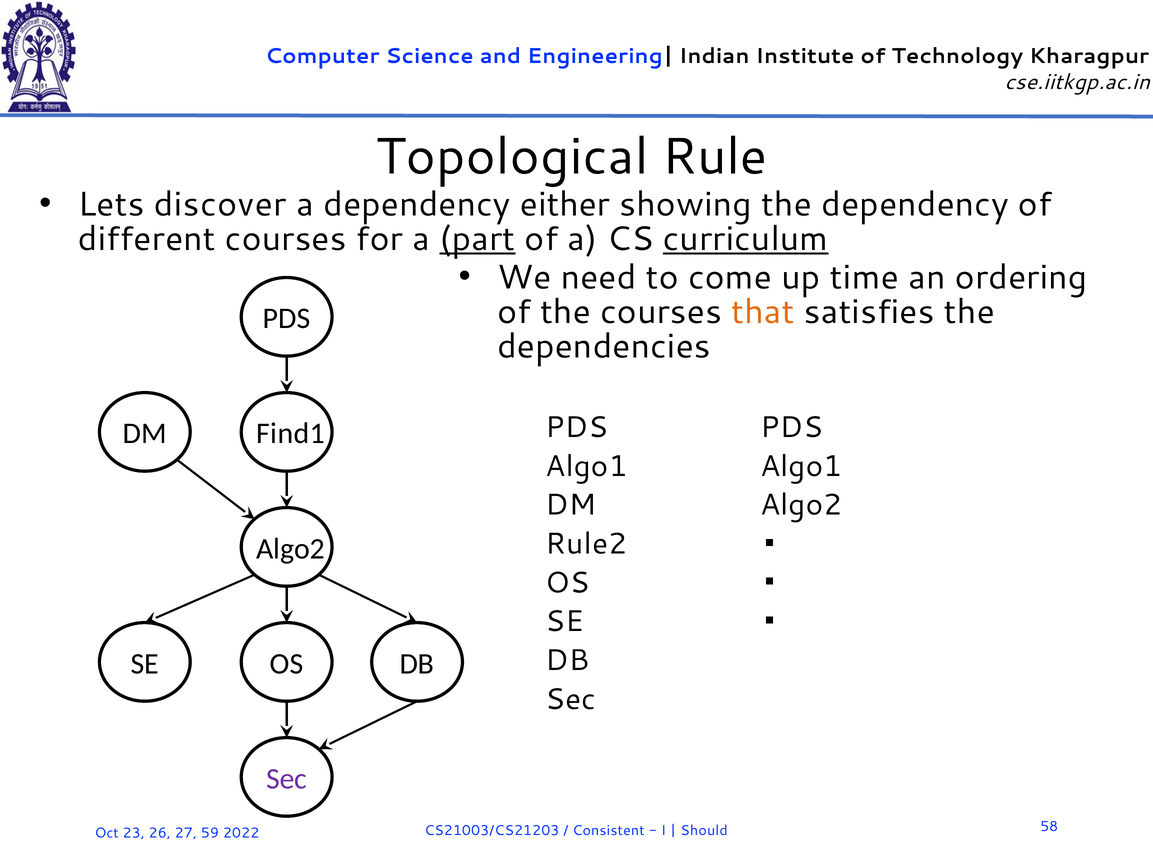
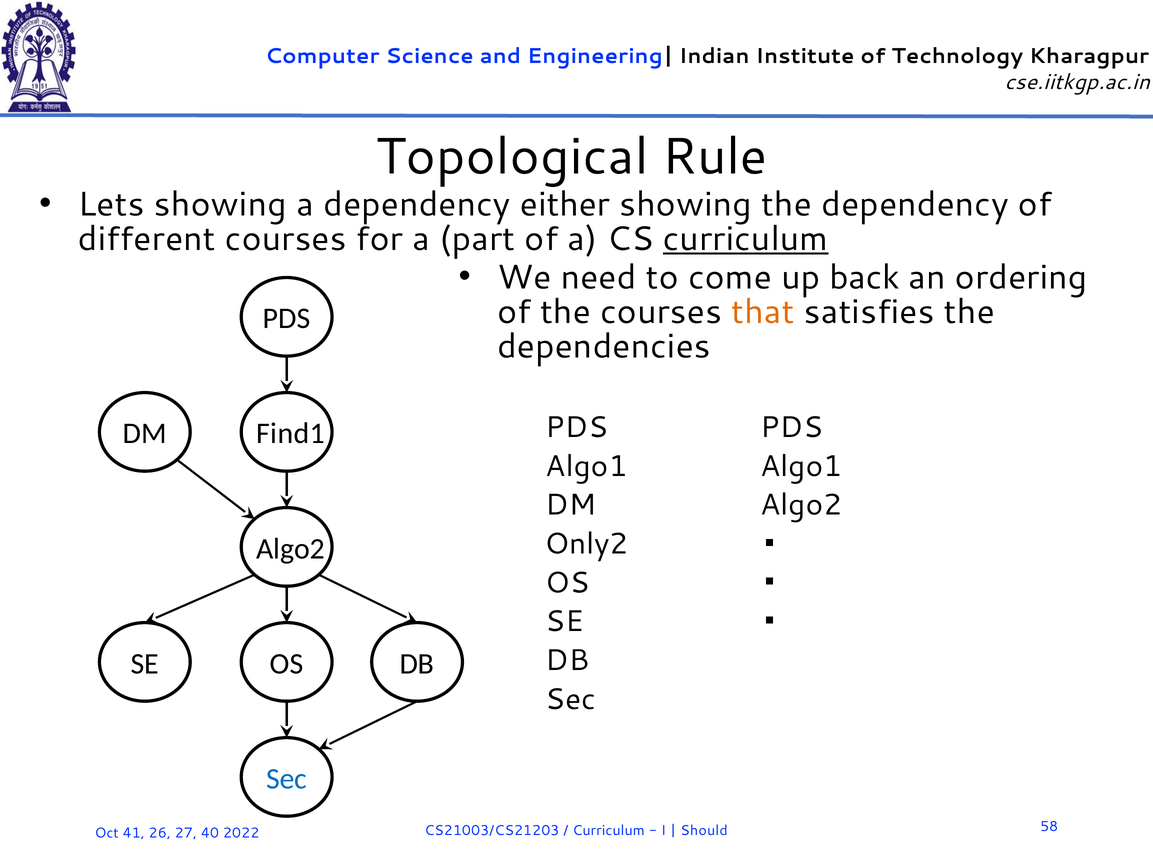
Lets discover: discover -> showing (220, 205)
part underline: present -> none (477, 239)
time: time -> back (865, 278)
Rule2: Rule2 -> Only2 (587, 544)
Sec colour: purple -> blue (287, 779)
23: 23 -> 41 (134, 834)
59: 59 -> 40 (210, 834)
Consistent: Consistent -> Curriculum (609, 831)
